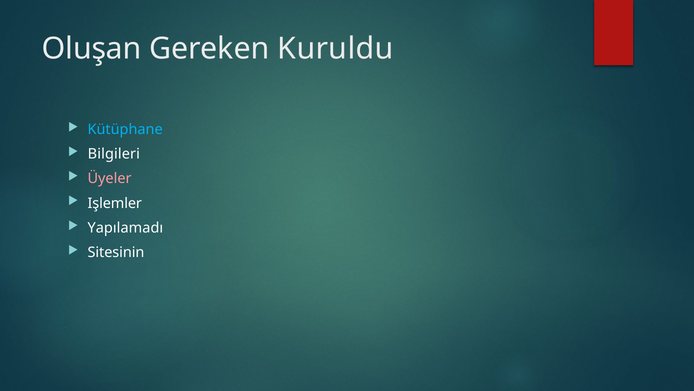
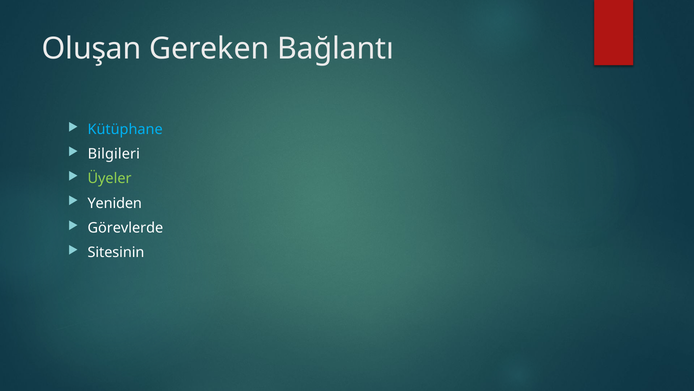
Kuruldu: Kuruldu -> Bağlantı (336, 49)
Üyeler colour: pink -> light green (110, 178)
Işlemler: Işlemler -> Yeniden (115, 203)
Yapılamadı: Yapılamadı -> Görevlerde (125, 228)
